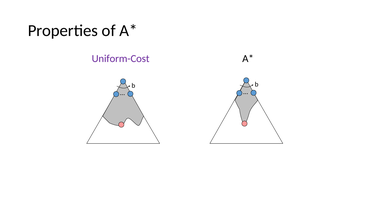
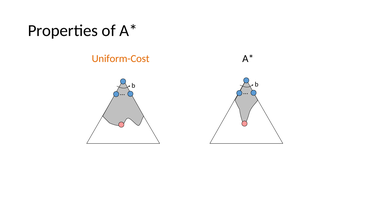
Uniform-Cost colour: purple -> orange (121, 59)
